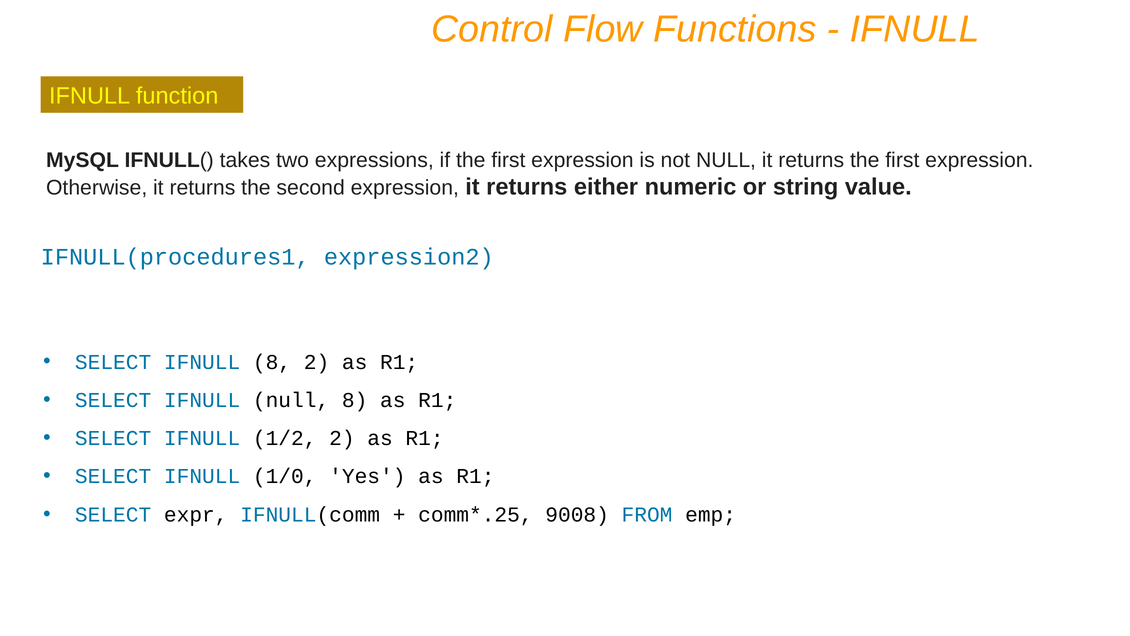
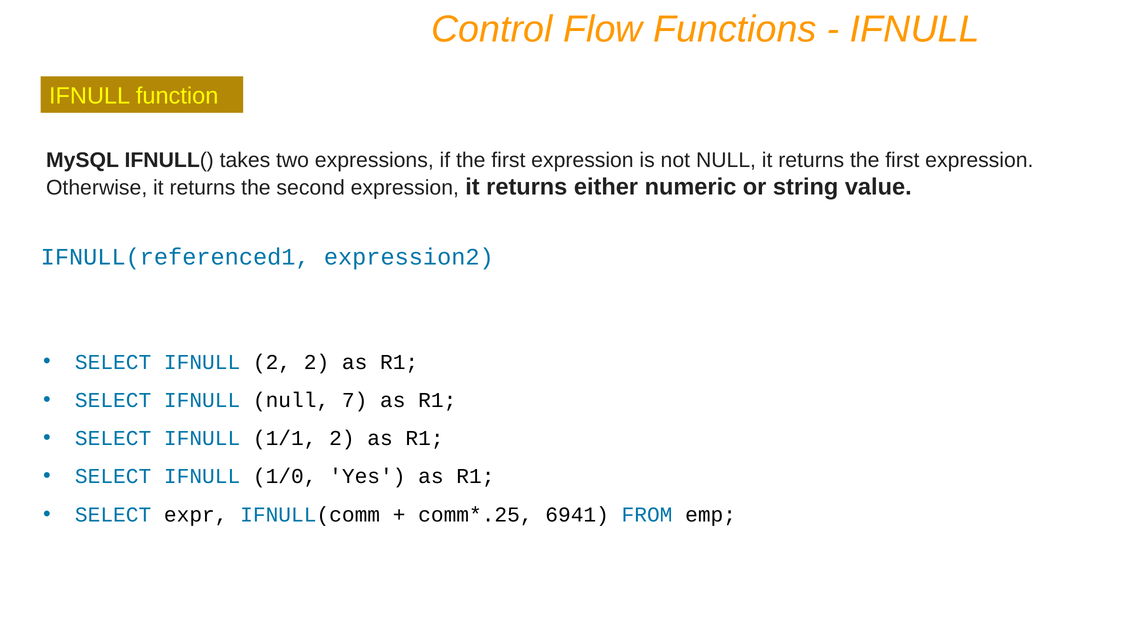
IFNULL(procedures1: IFNULL(procedures1 -> IFNULL(referenced1 (175, 257)
IFNULL 8: 8 -> 2 (272, 362)
null 8: 8 -> 7 (355, 400)
1/2: 1/2 -> 1/1 (285, 438)
9008: 9008 -> 6941 (577, 514)
